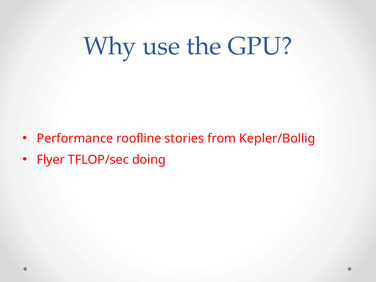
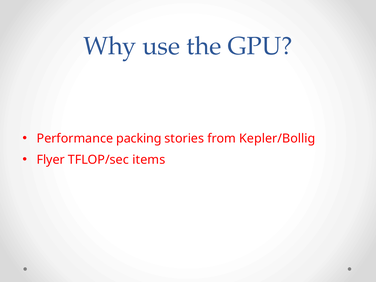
roofline: roofline -> packing (139, 138)
doing: doing -> items (149, 160)
